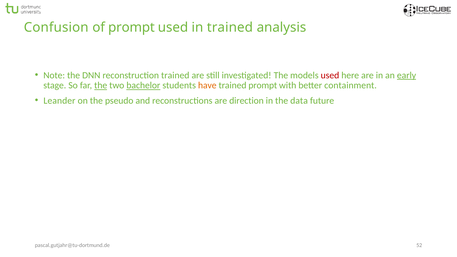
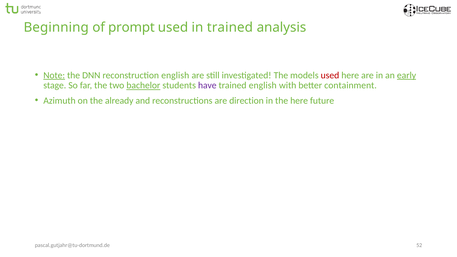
Confusion: Confusion -> Beginning (56, 28)
Note underline: none -> present (54, 75)
reconstruction trained: trained -> english (175, 75)
the underline: present -> none (101, 86)
have colour: orange -> purple (207, 86)
trained prompt: prompt -> english (263, 86)
Leander: Leander -> Azimuth (60, 101)
pseudo: pseudo -> already (119, 101)
the data: data -> here (299, 101)
